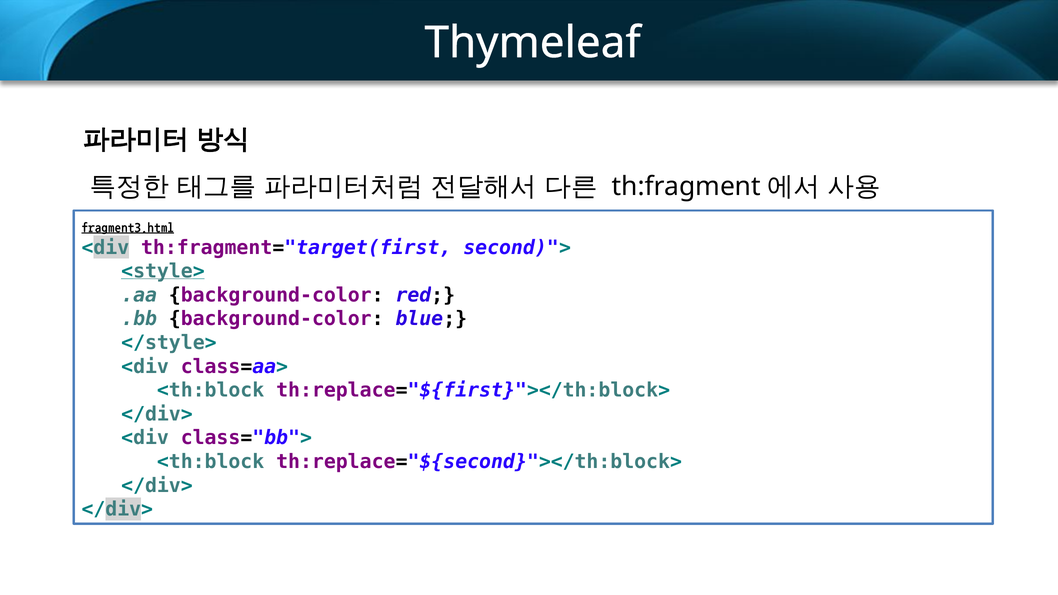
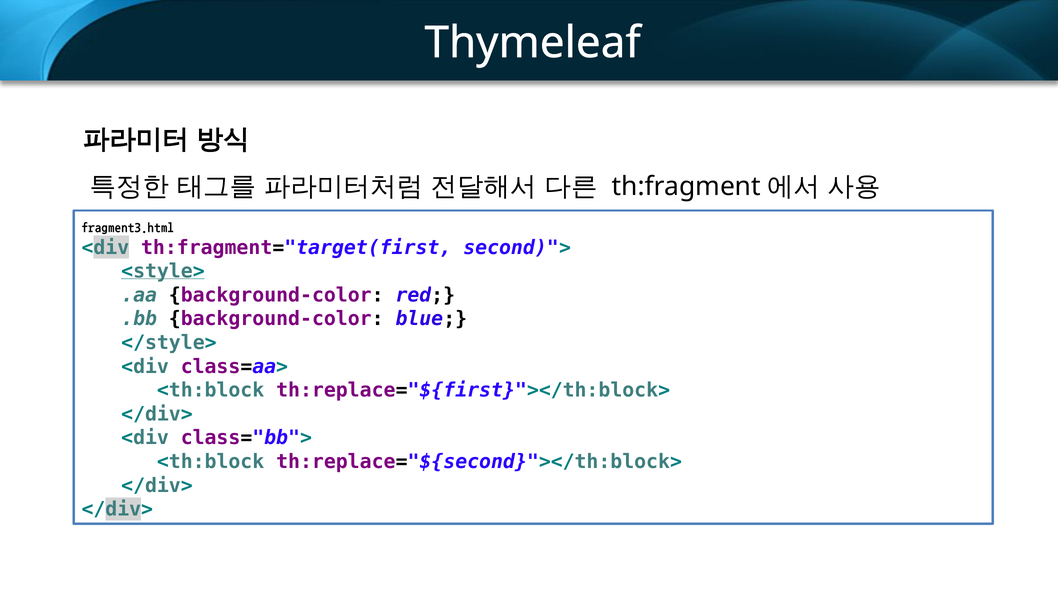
fragment3.html underline: present -> none (128, 227)
